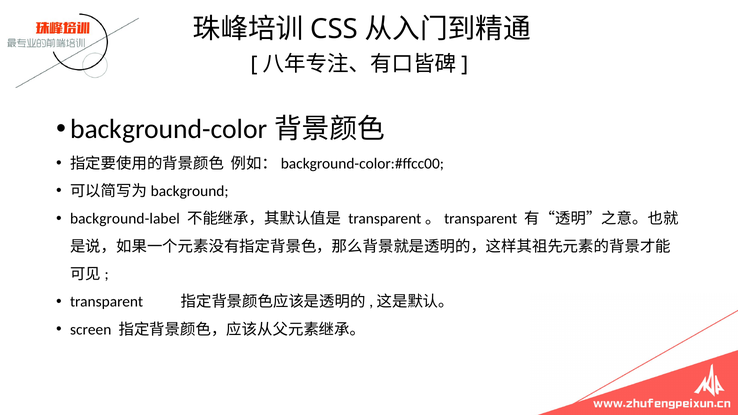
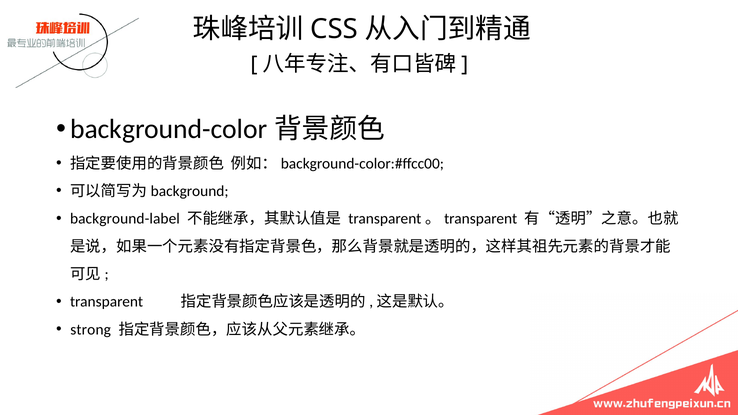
screen: screen -> strong (91, 330)
